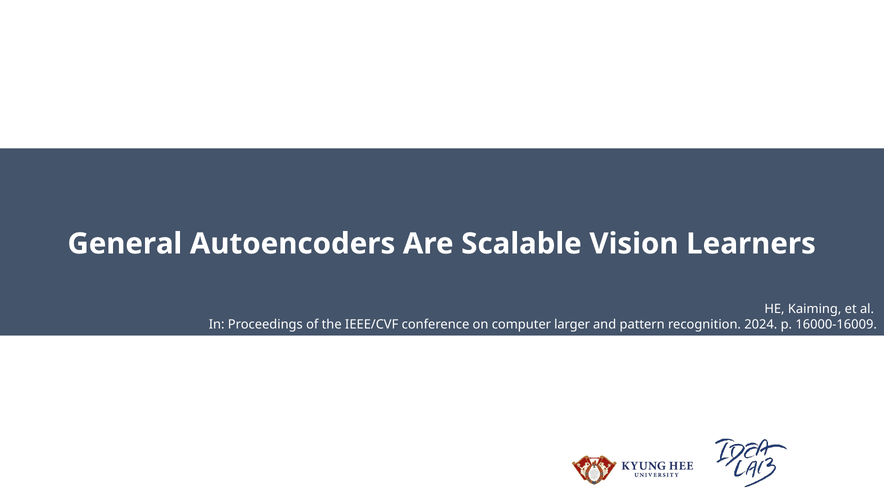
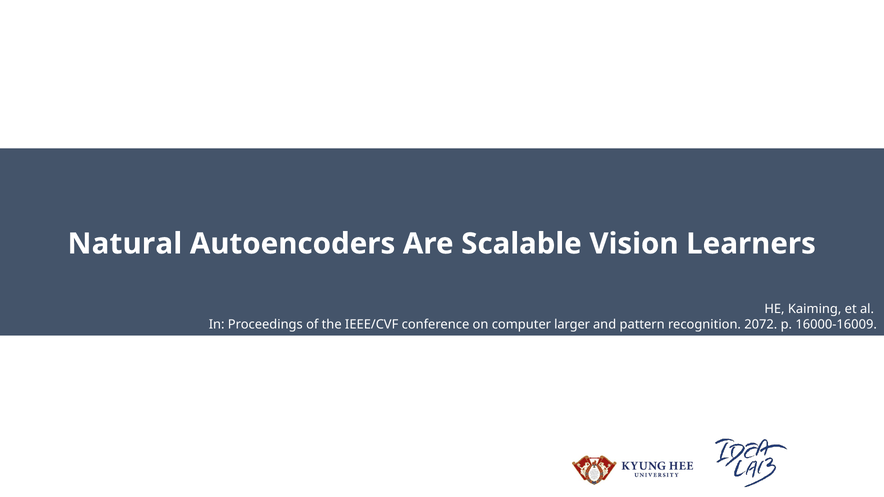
General: General -> Natural (125, 244)
2024: 2024 -> 2072 (761, 325)
